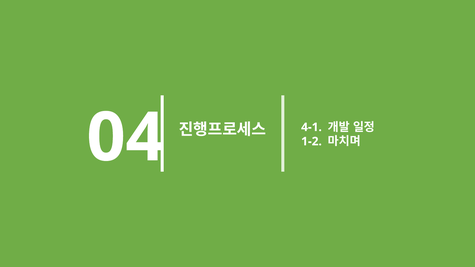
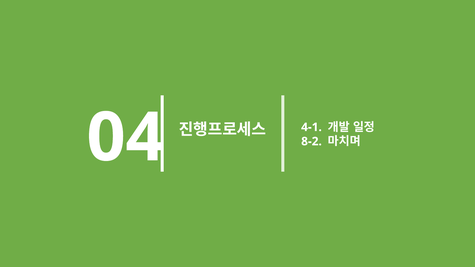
1-2: 1-2 -> 8-2 (311, 141)
